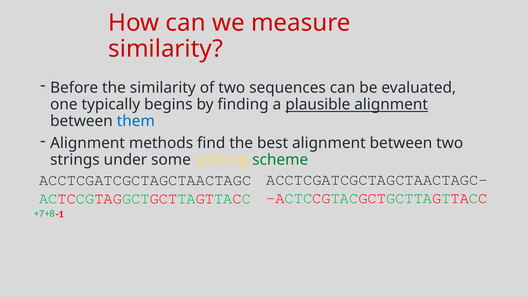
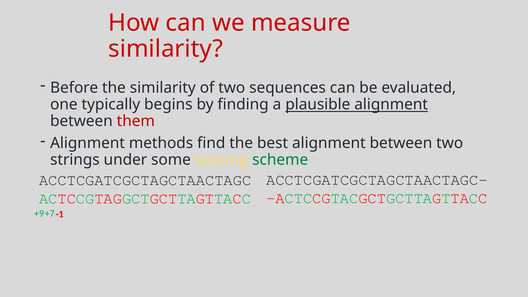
them colour: blue -> red (136, 121)
+8: +8 -> +7 (50, 213)
+7: +7 -> +9 (39, 214)
